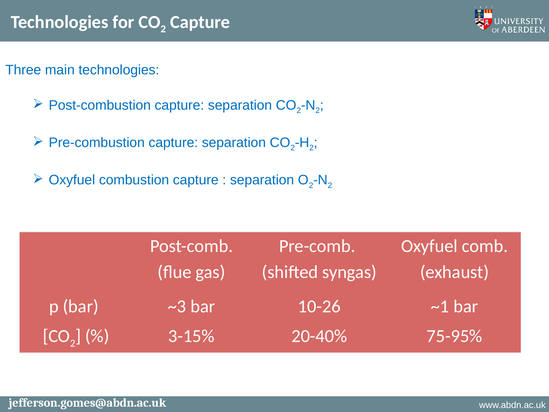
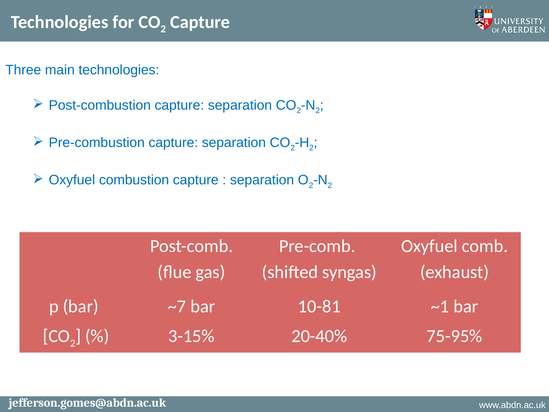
~3: ~3 -> ~7 (177, 306)
10-26: 10-26 -> 10-81 (319, 306)
